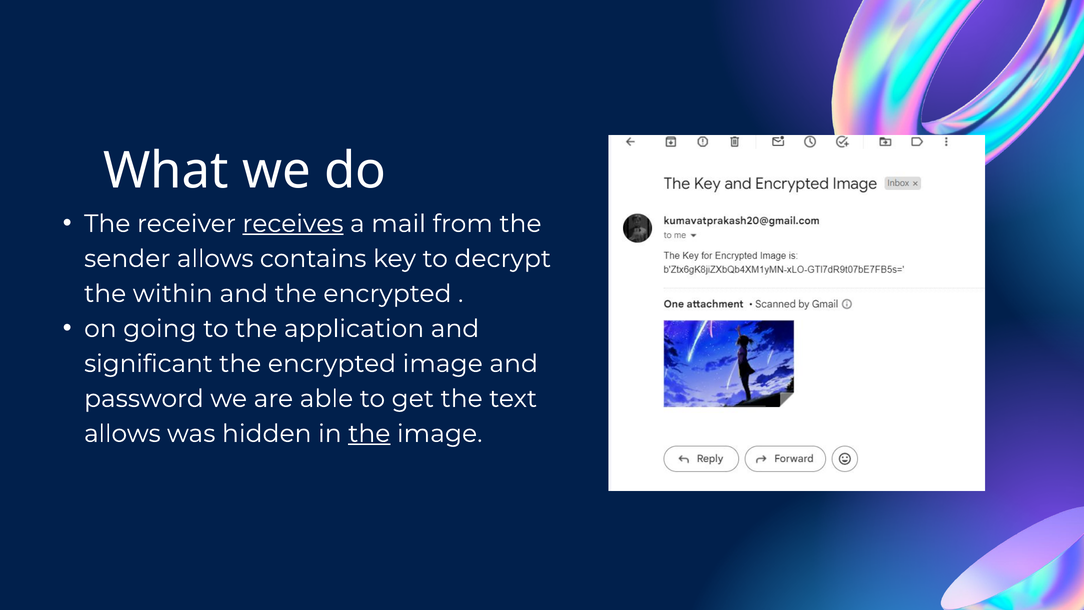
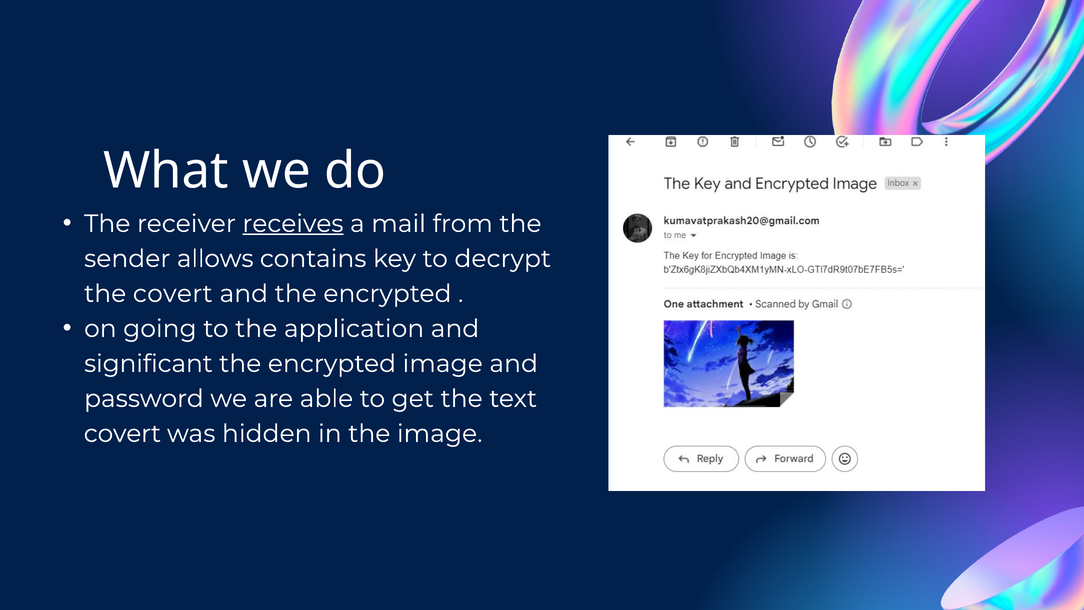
the within: within -> covert (173, 294)
allows: allows -> covert (122, 433)
the underline: present -> none (369, 433)
